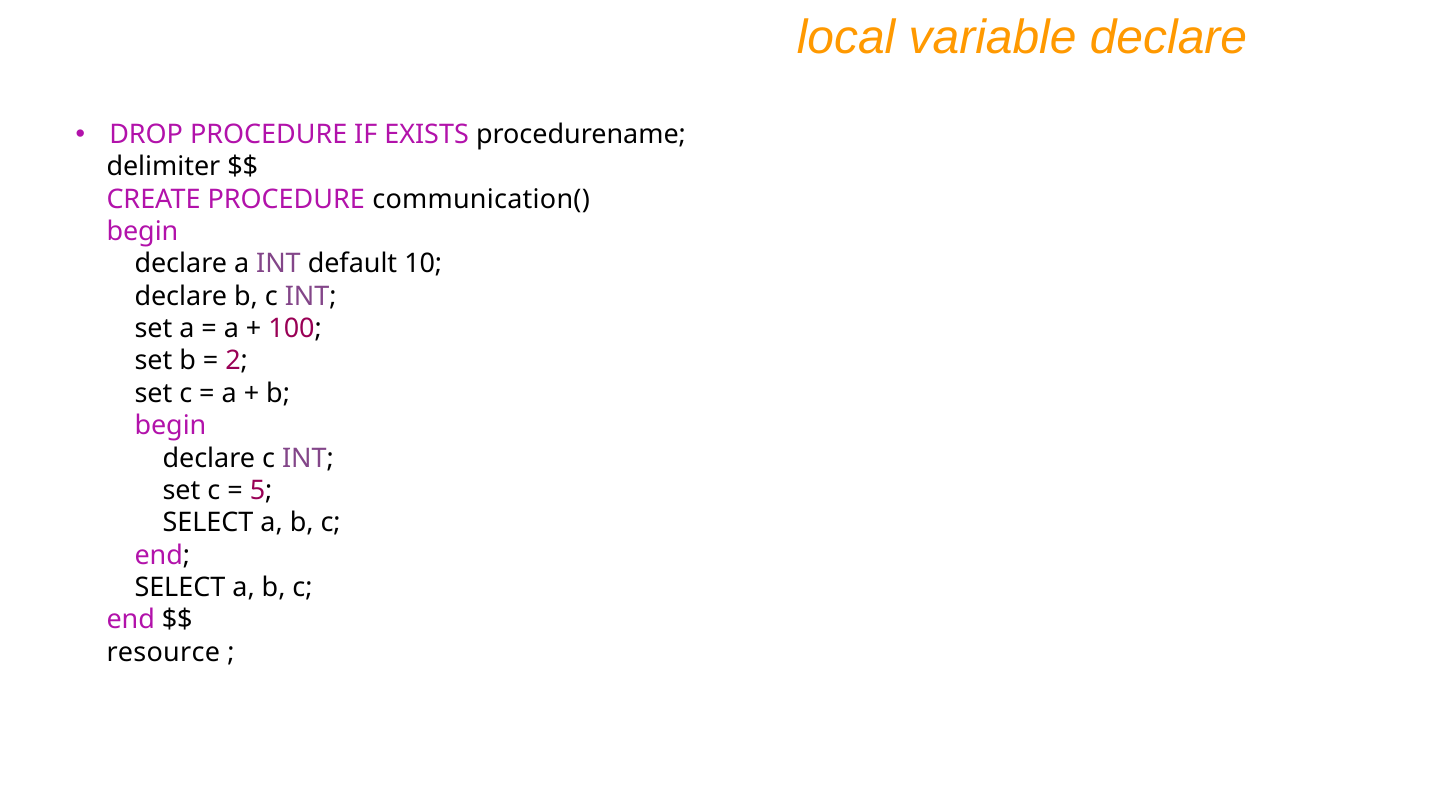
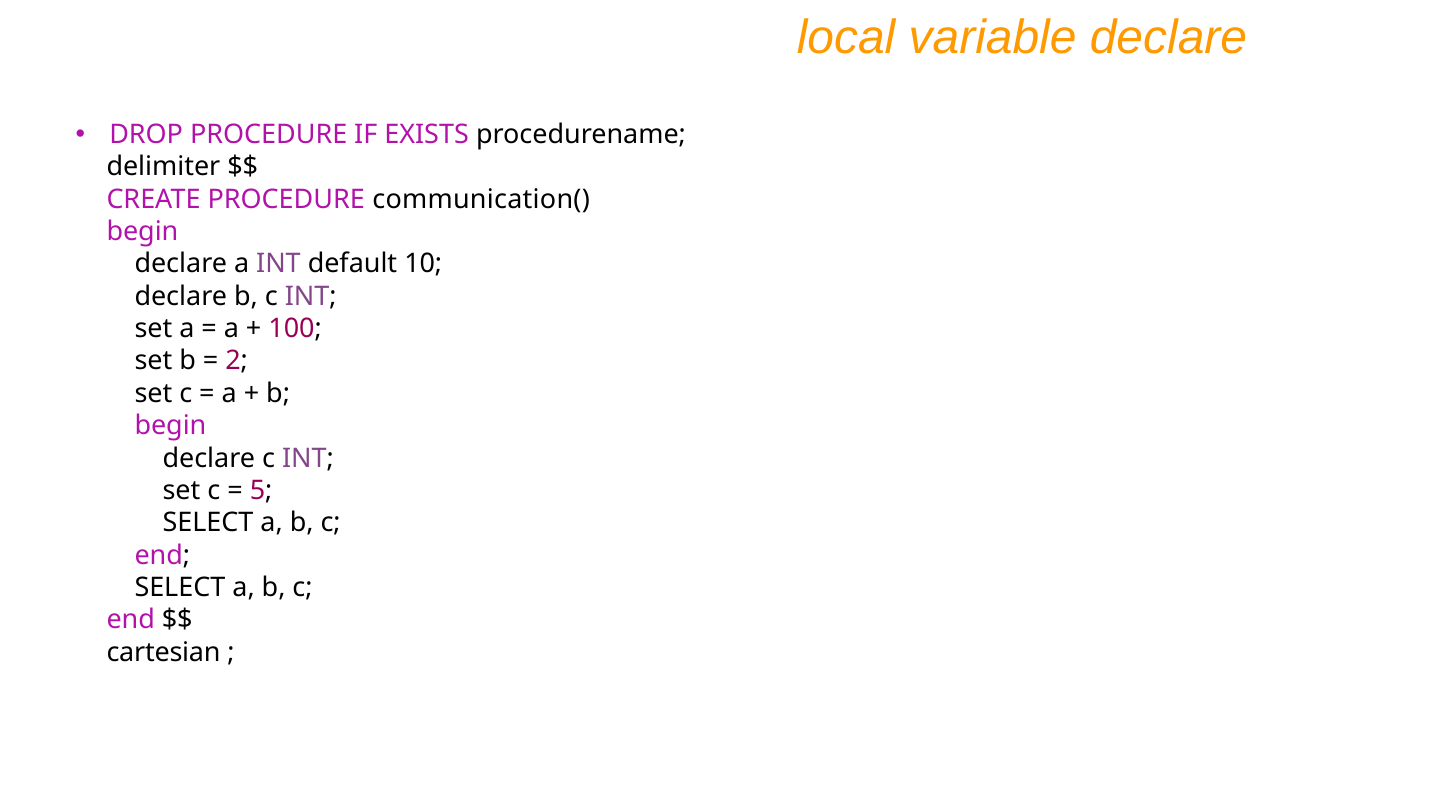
resource: resource -> cartesian (164, 652)
